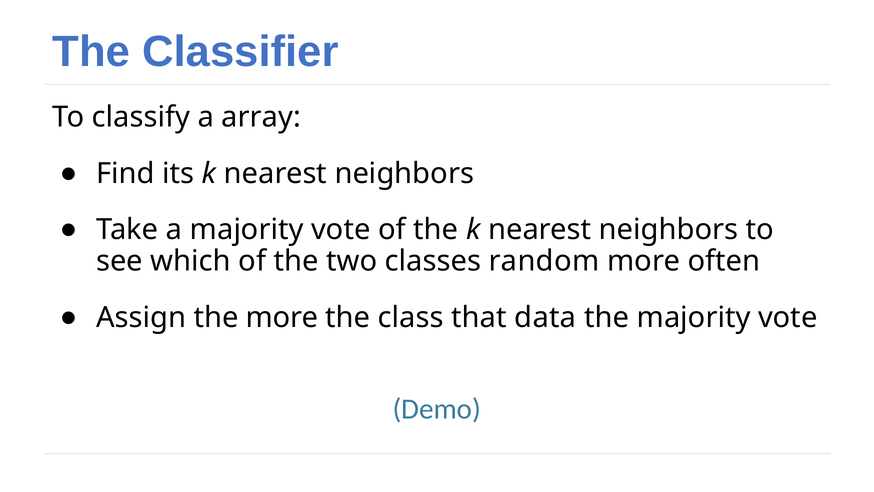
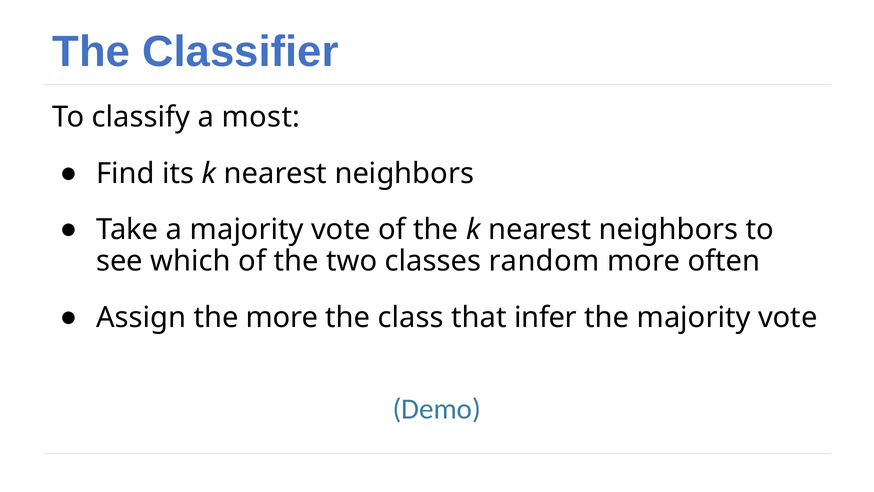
array: array -> most (261, 117)
data: data -> infer (546, 317)
